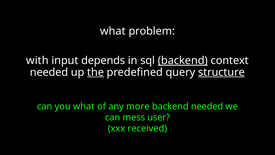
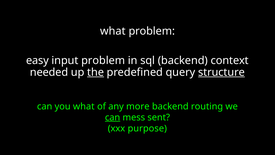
with: with -> easy (37, 60)
input depends: depends -> problem (103, 60)
backend underline: present -> none (183, 60)
backend needed: needed -> routing (207, 106)
can underline: none -> present (113, 117)
user: user -> sent (159, 117)
received: received -> purpose (147, 128)
